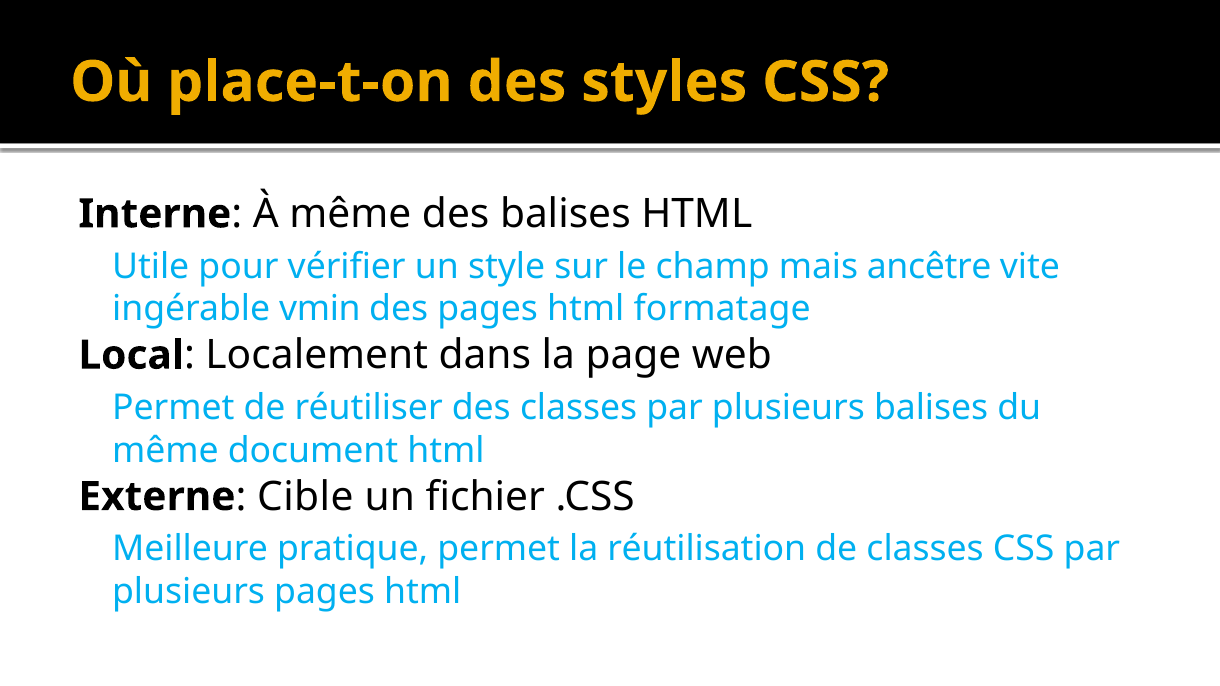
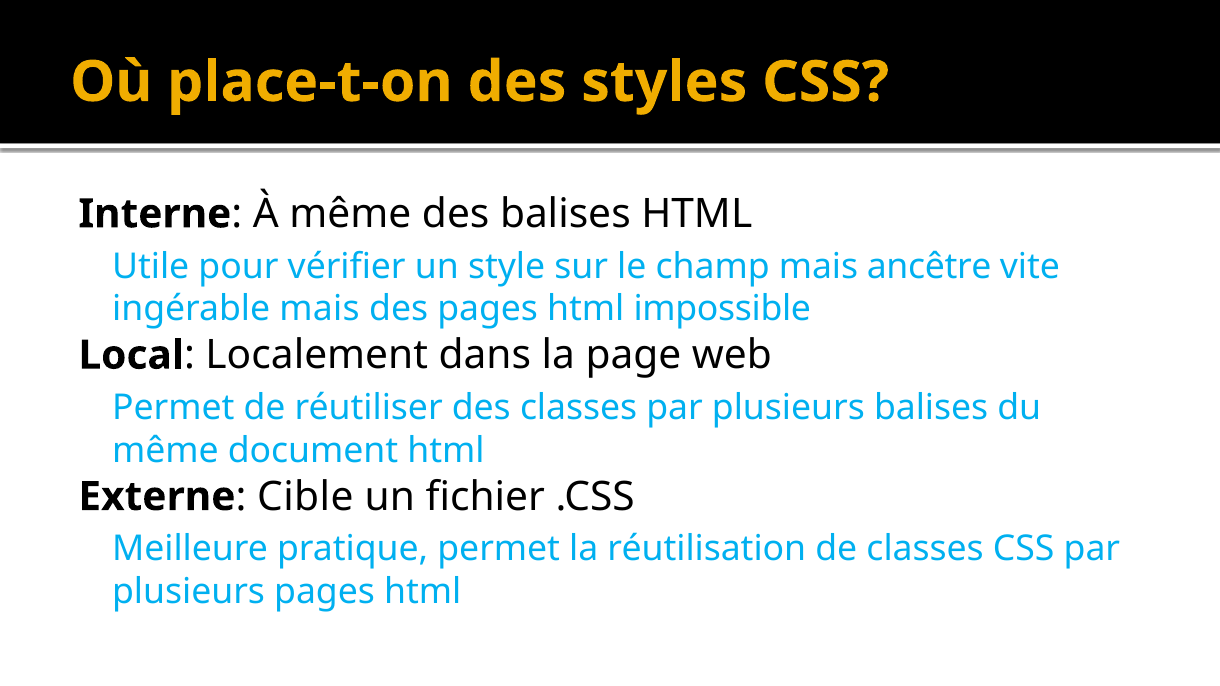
ingérable vmin: vmin -> mais (320, 309)
formatage: formatage -> impossible (722, 309)
